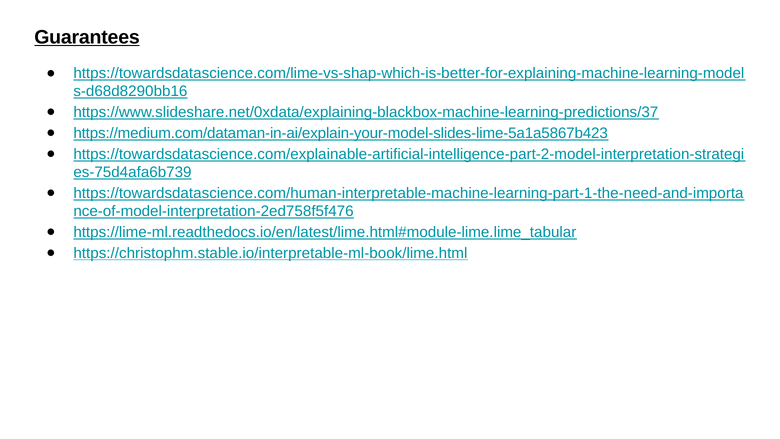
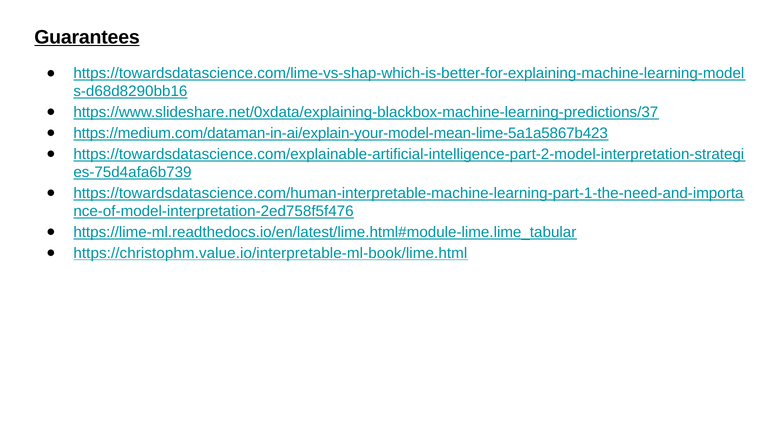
https://medium.com/dataman-in-ai/explain-your-model-slides-lime-5a1a5867b423: https://medium.com/dataman-in-ai/explain-your-model-slides-lime-5a1a5867b423 -> https://medium.com/dataman-in-ai/explain-your-model-mean-lime-5a1a5867b423 (341, 133)
https://christophm.stable.io/interpretable-ml-book/lime.html: https://christophm.stable.io/interpretable-ml-book/lime.html -> https://christophm.value.io/interpretable-ml-book/lime.html (270, 253)
